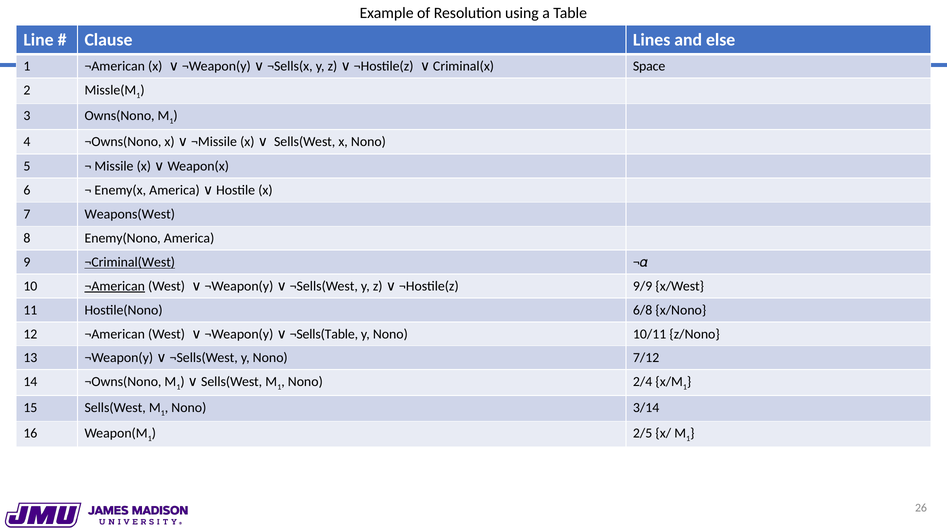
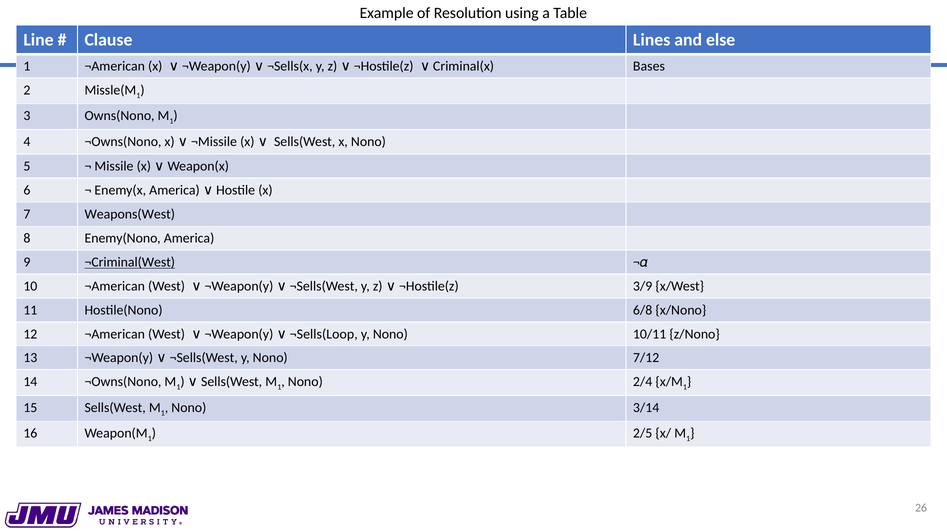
Space: Space -> Bases (649, 66)
9/9: 9/9 -> 3/9 (643, 287)
¬American underline: present -> none (115, 287)
¬Sells(Table: ¬Sells(Table -> ¬Sells(Loop (324, 334)
